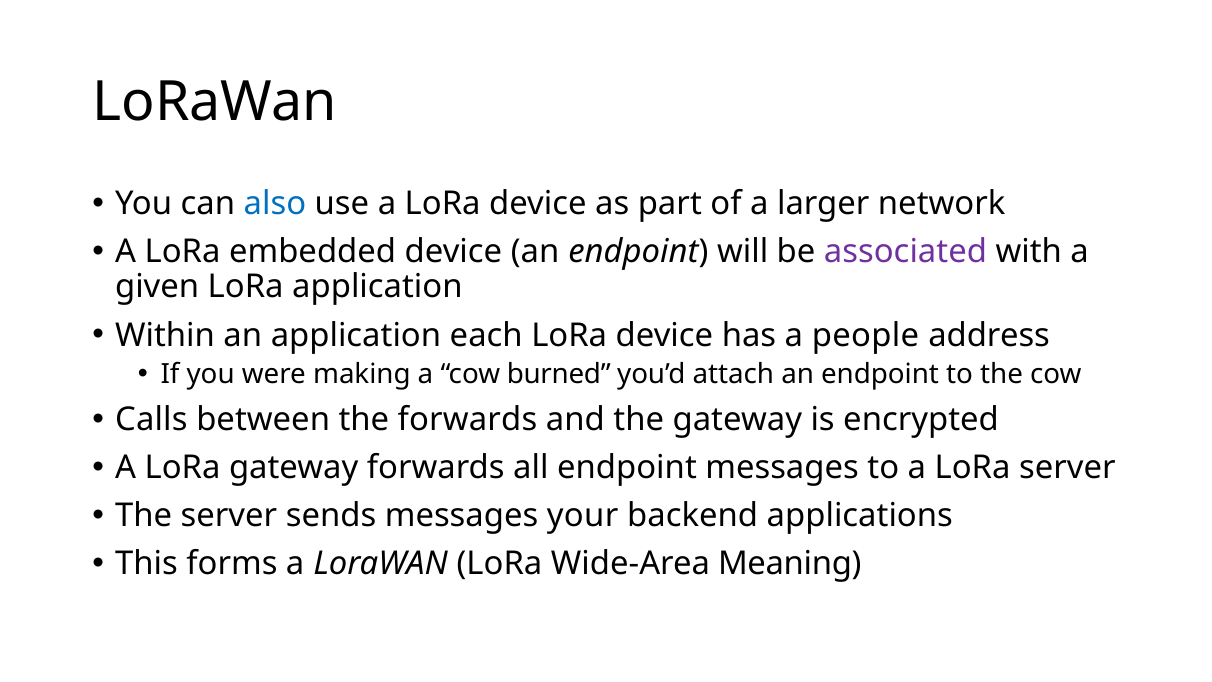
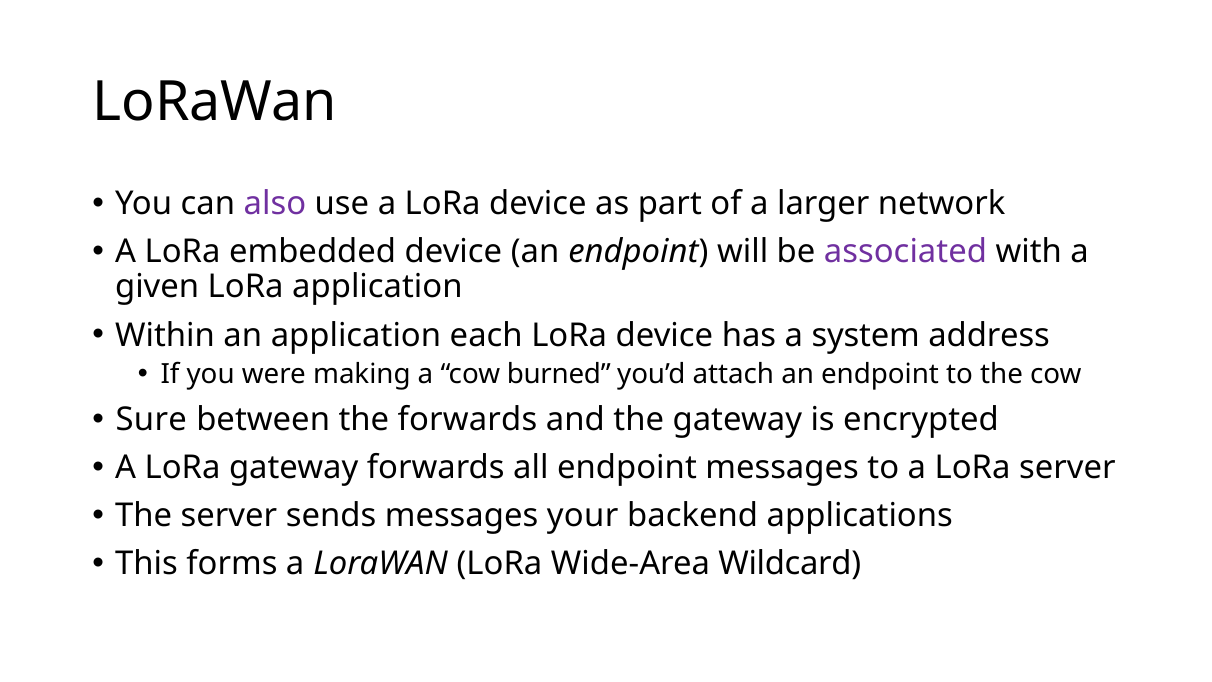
also colour: blue -> purple (275, 204)
people: people -> system (866, 335)
Calls: Calls -> Sure (151, 419)
Meaning: Meaning -> Wildcard (790, 564)
